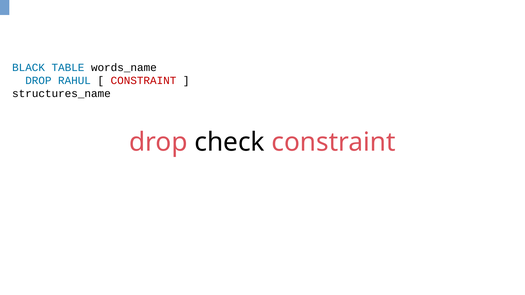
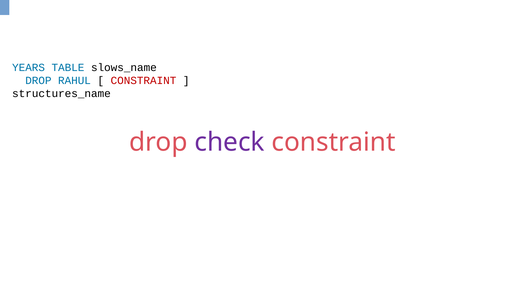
BLACK: BLACK -> YEARS (29, 68)
words_name: words_name -> slows_name (124, 68)
check colour: black -> purple (230, 142)
